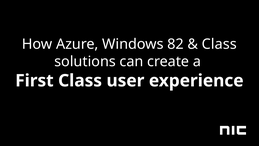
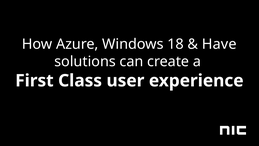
82: 82 -> 18 (176, 44)
Class: Class -> Have (219, 44)
